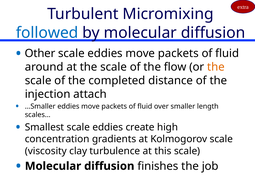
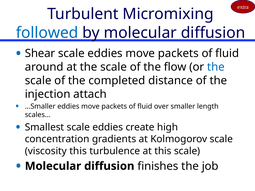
Other: Other -> Shear (40, 53)
the colour: orange -> blue (216, 67)
viscosity clay: clay -> this (78, 151)
